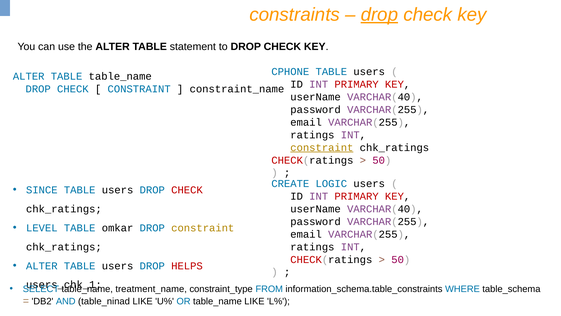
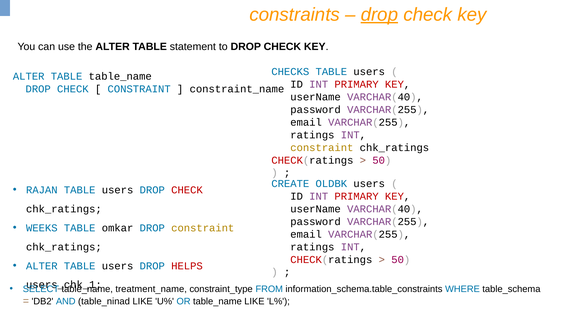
CPHONE: CPHONE -> CHECKS (290, 72)
constraint underline: present -> none (322, 147)
LOGIC: LOGIC -> OLDBK (331, 183)
SINCE: SINCE -> RAJAN (42, 190)
LEVEL: LEVEL -> WEEKS (42, 228)
